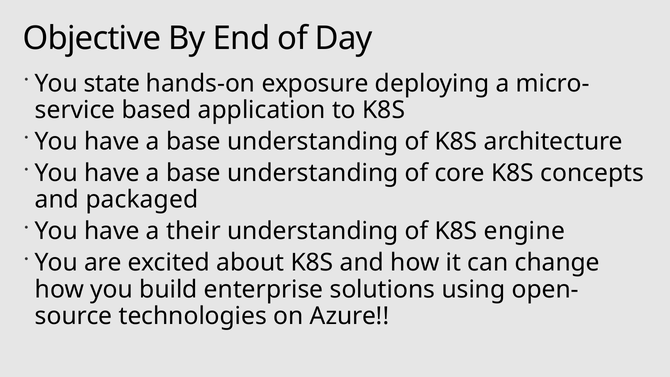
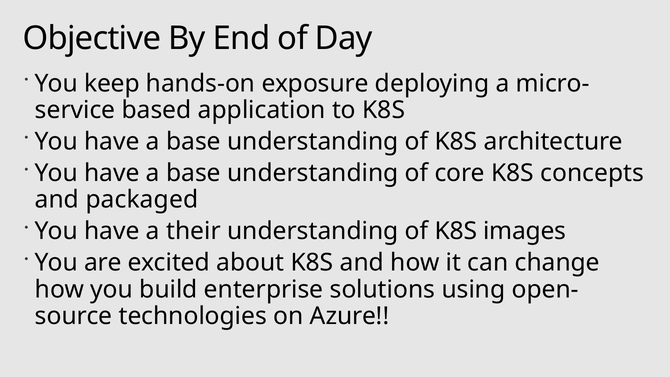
state: state -> keep (112, 83)
engine: engine -> images (525, 231)
